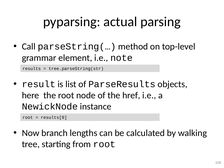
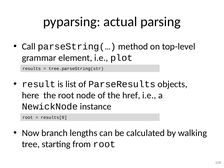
note: note -> plot (122, 58)
